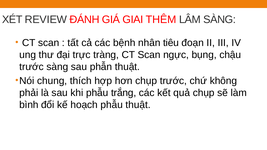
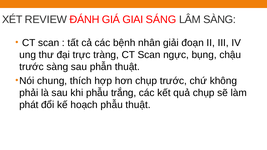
THÊM: THÊM -> SÁNG (161, 20)
tiêu: tiêu -> giải (171, 43)
bình: bình -> phát (29, 105)
